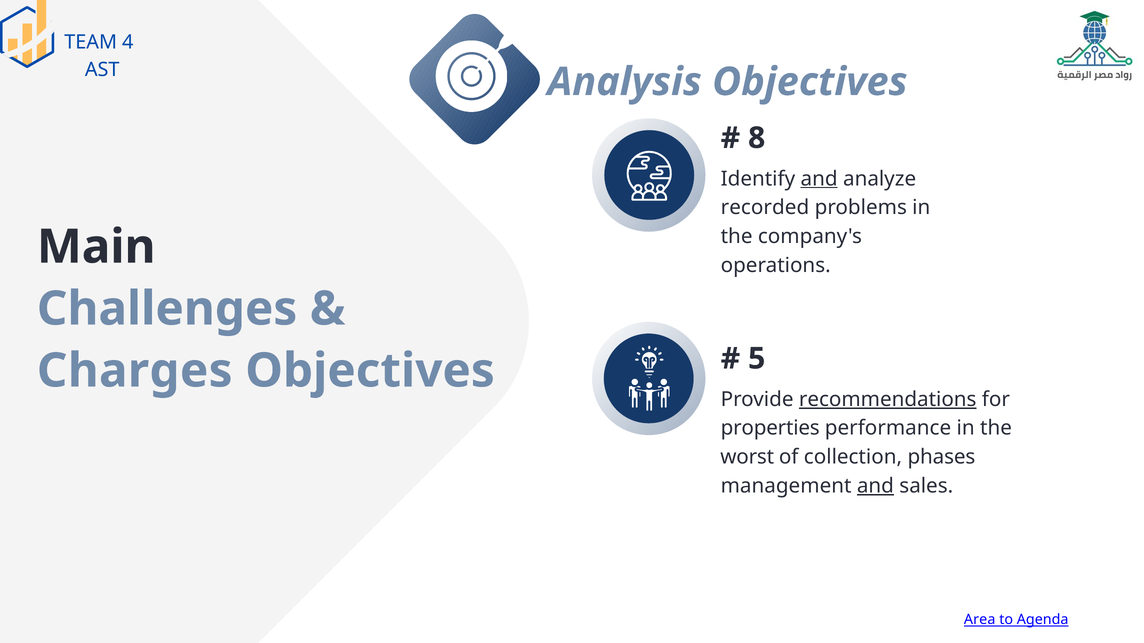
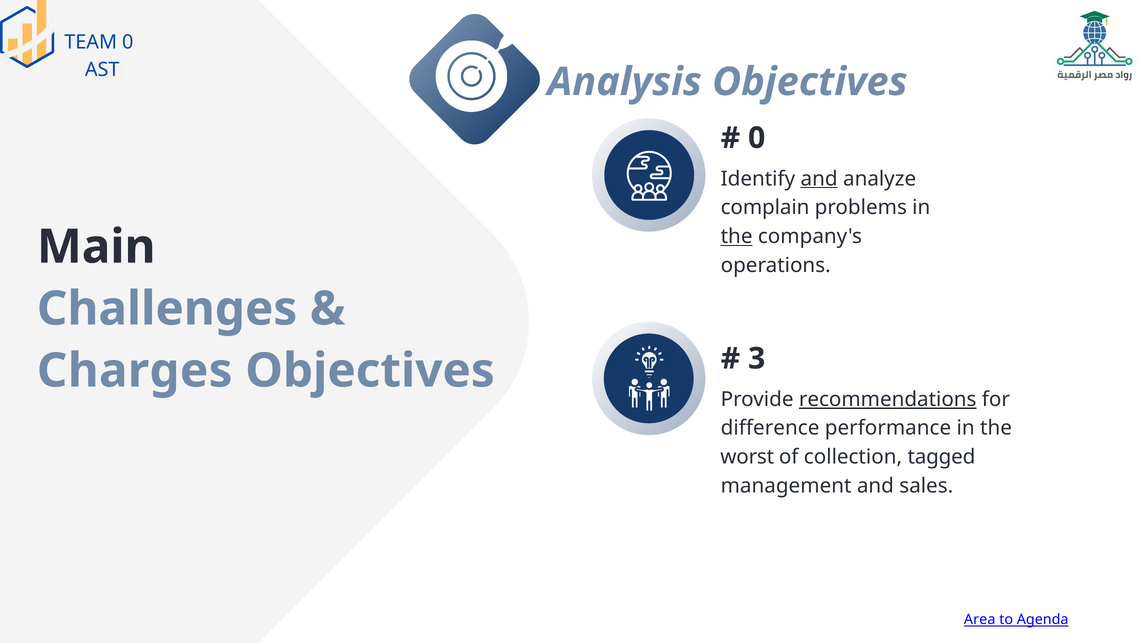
TEAM 4: 4 -> 0 (128, 42)
8: 8 -> 0 (757, 138)
recorded: recorded -> complain (765, 208)
the underline: none -> present (737, 237)
5: 5 -> 3 (757, 359)
properties: properties -> difference (770, 429)
phases: phases -> tagged (941, 457)
and underline: present -> none (875, 486)
